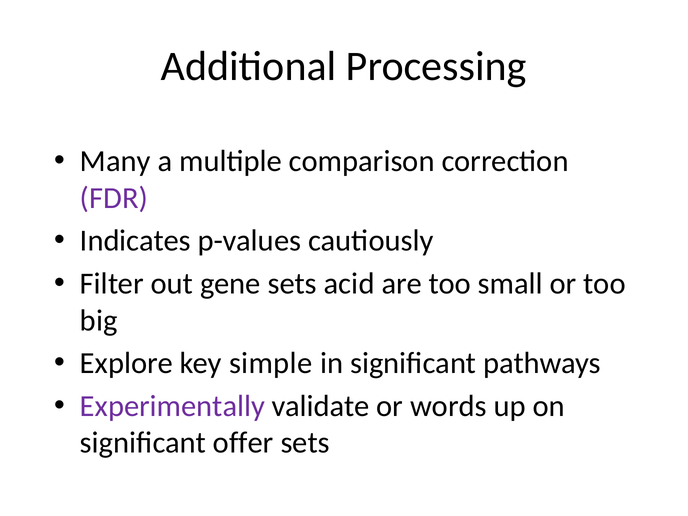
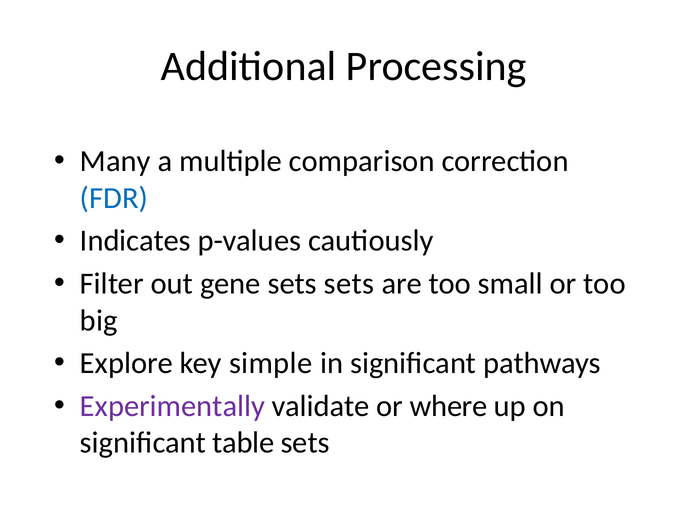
FDR colour: purple -> blue (114, 198)
sets acid: acid -> sets (349, 284)
words: words -> where (449, 406)
offer: offer -> table (243, 443)
